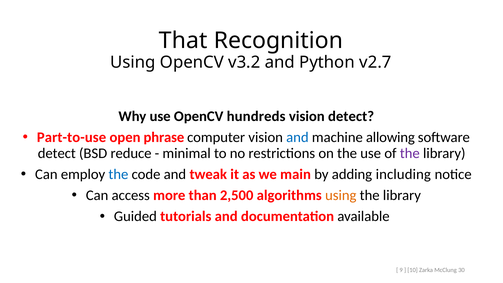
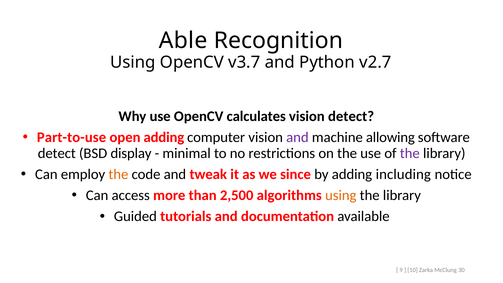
That: That -> Able (183, 41)
v3.2: v3.2 -> v3.7 (244, 62)
hundreds: hundreds -> calculates (256, 116)
open phrase: phrase -> adding (164, 137)
and colour: blue -> purple (297, 137)
reduce: reduce -> display (131, 153)
the colour: blue -> orange (118, 174)
main: main -> since (296, 174)
